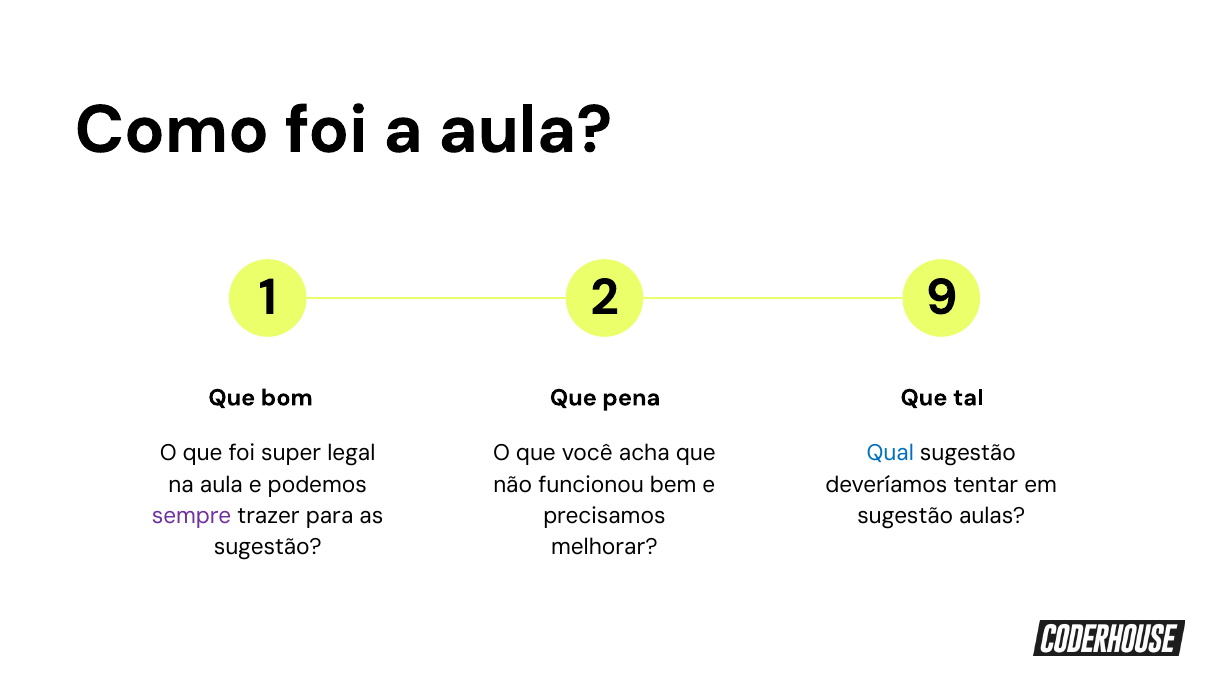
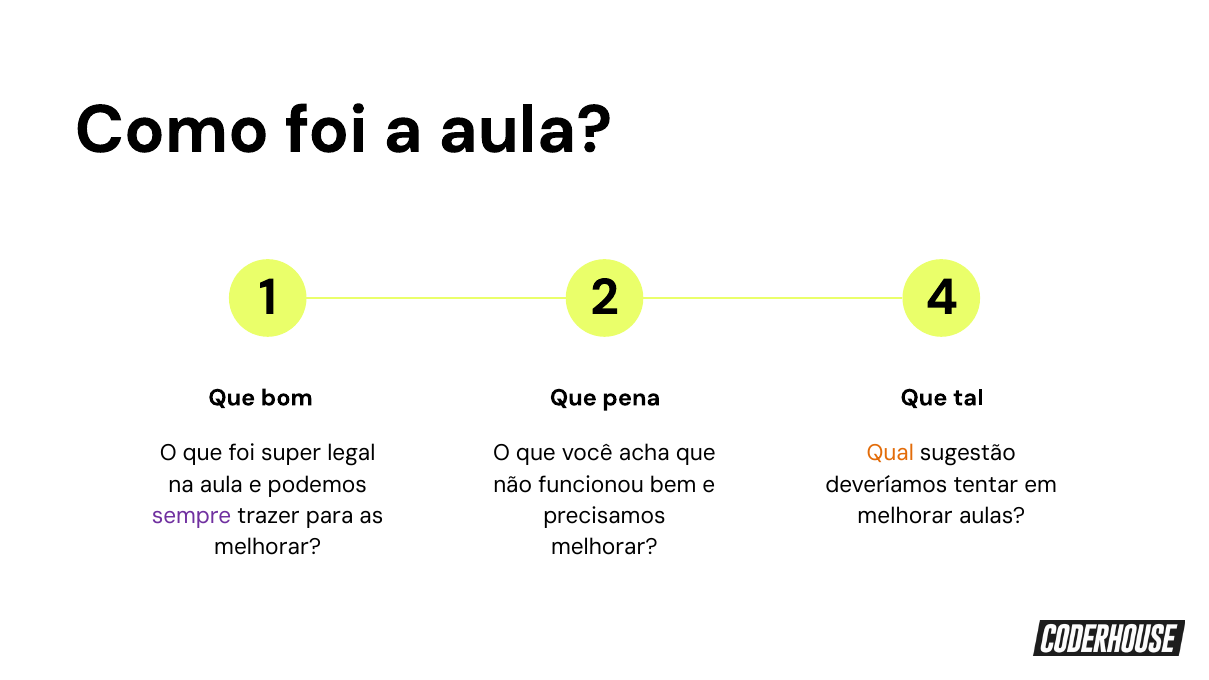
9: 9 -> 4 (942, 297)
Qual colour: blue -> orange (890, 453)
sugestão: sugestão -> melhorar (905, 516)
sugestão: sugestão -> melhorar (268, 547)
